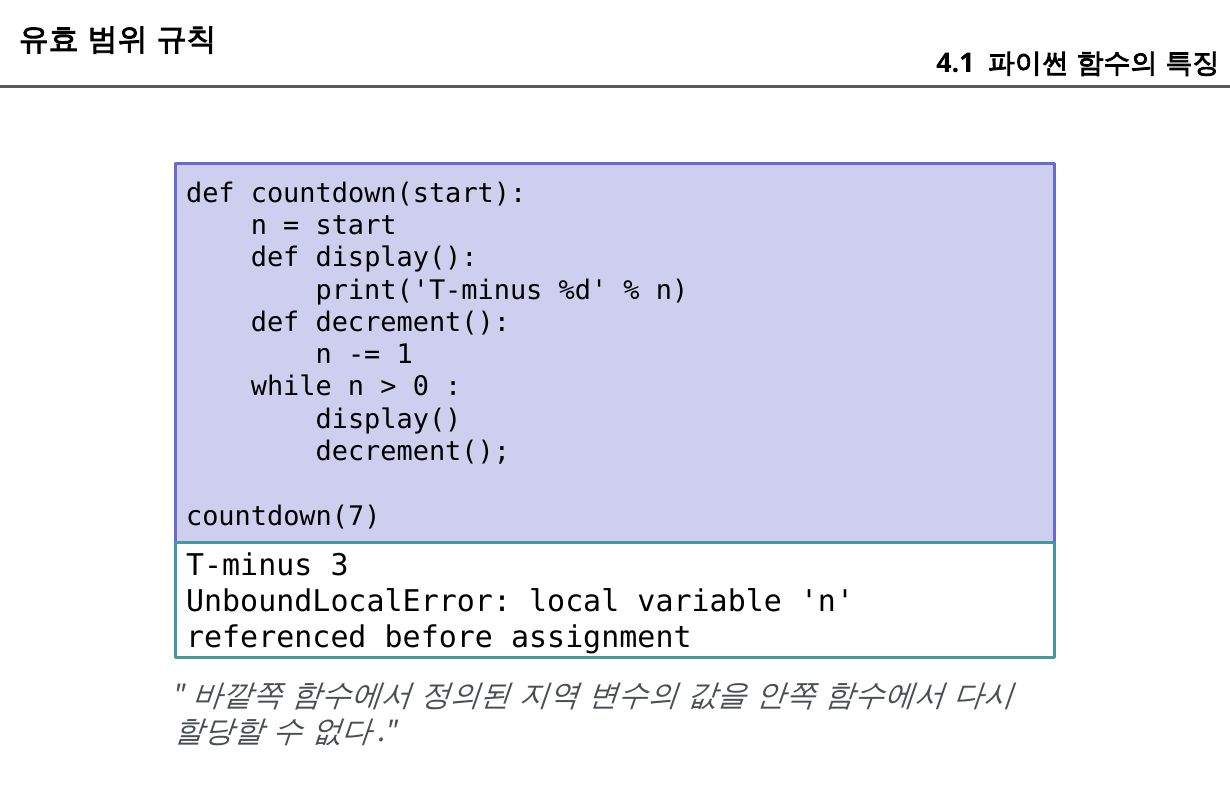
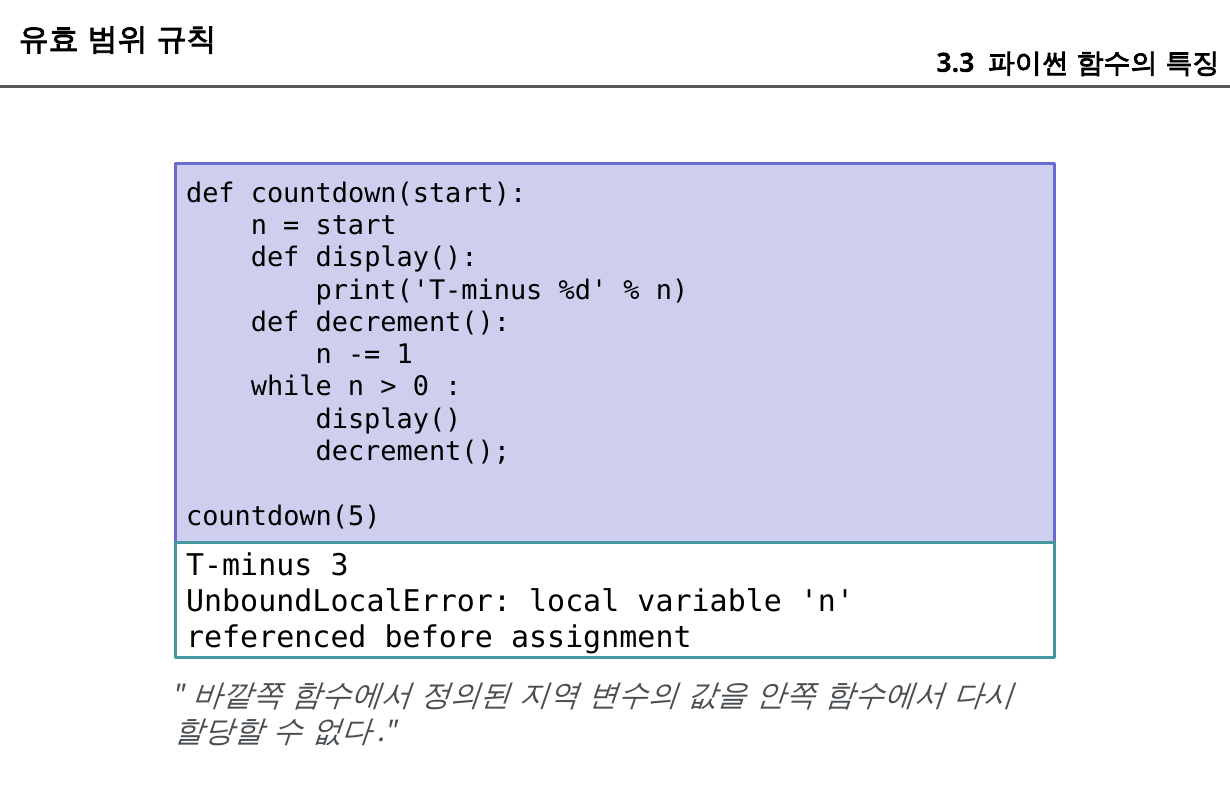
4.1: 4.1 -> 3.3 (955, 63)
countdown(7: countdown(7 -> countdown(5 (283, 516)
